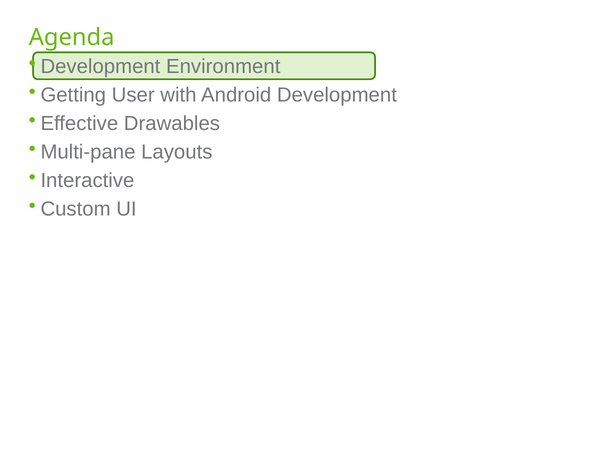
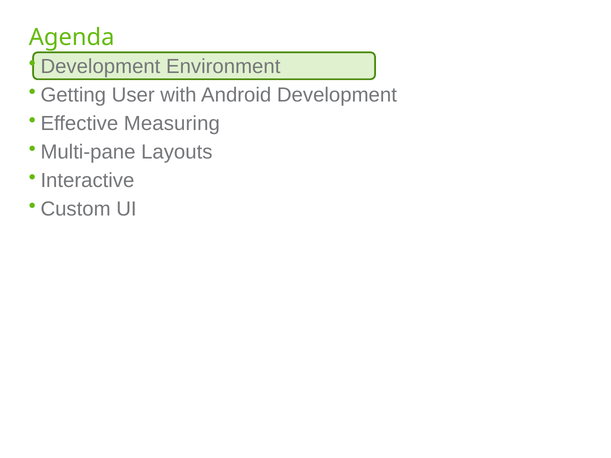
Drawables: Drawables -> Measuring (172, 124)
